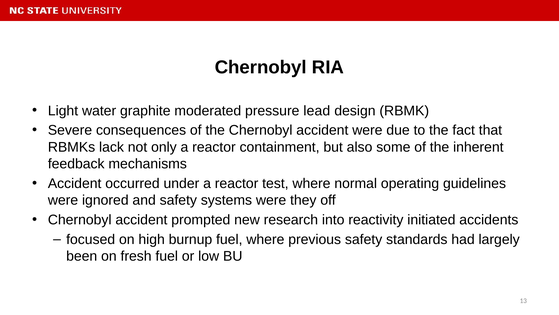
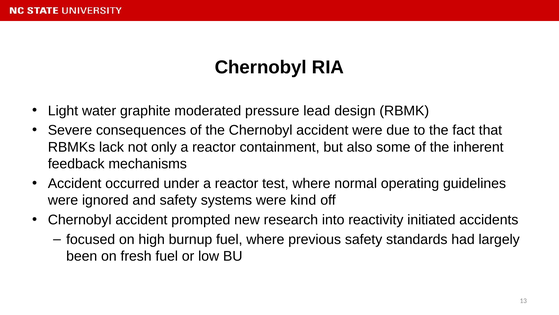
they: they -> kind (303, 200)
